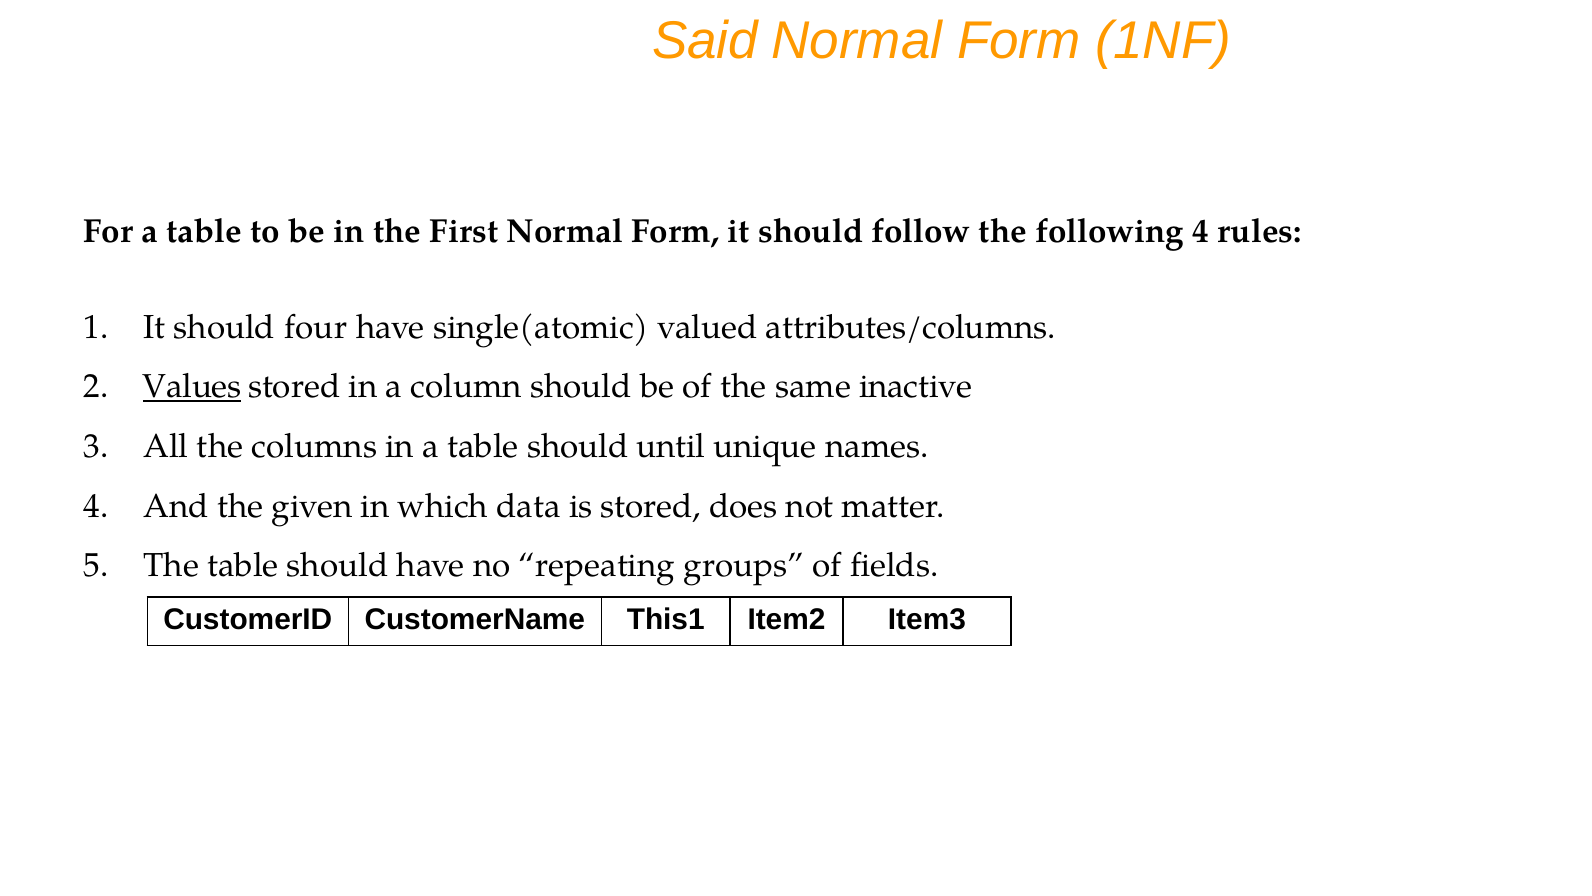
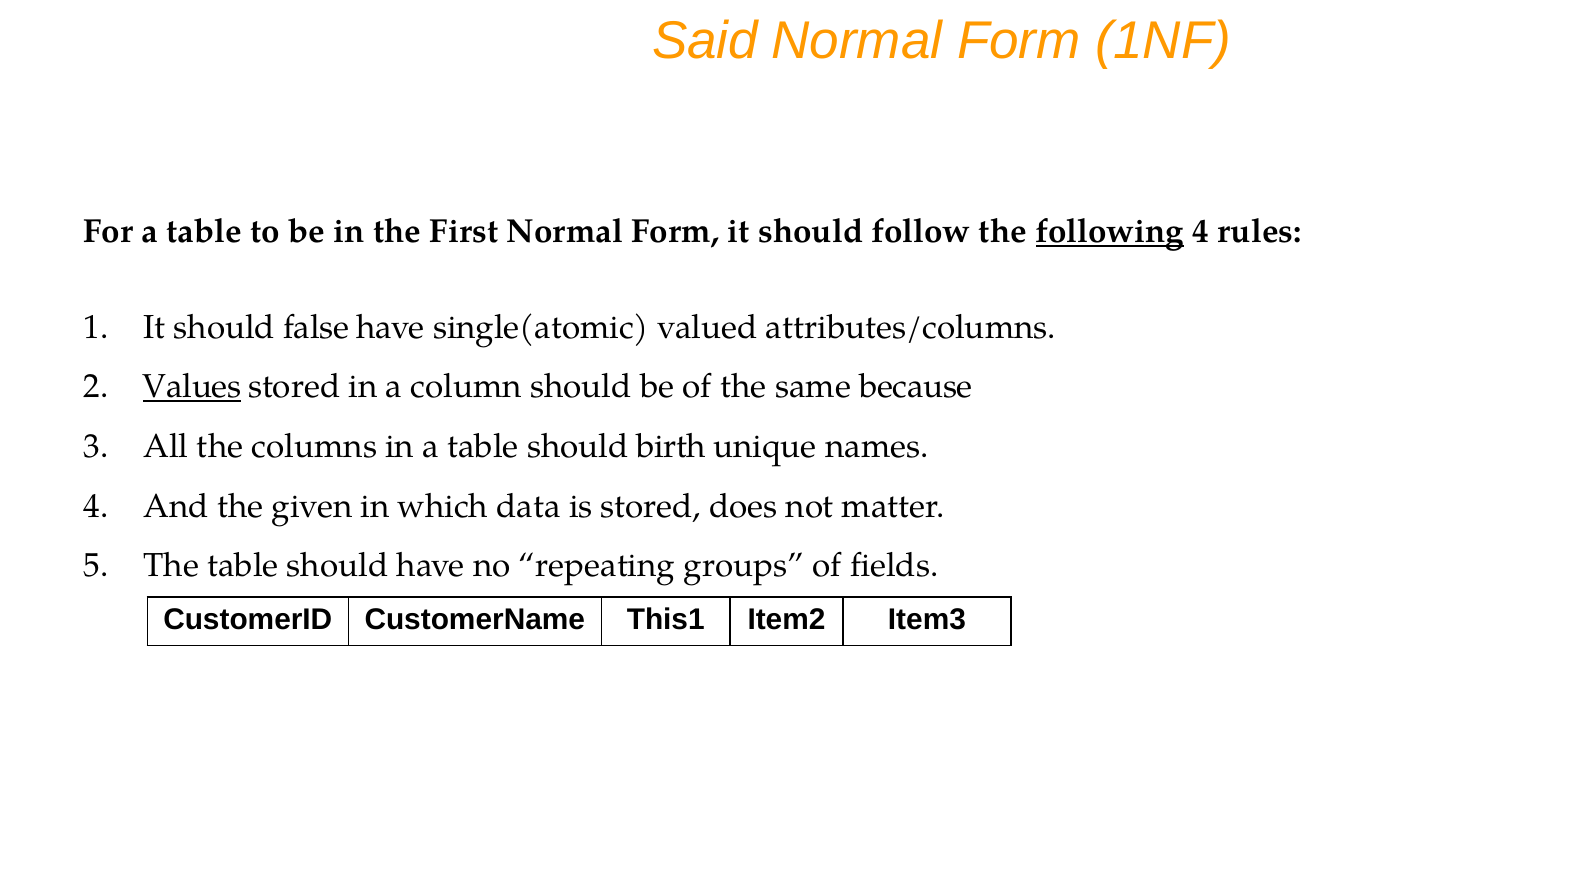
following underline: none -> present (1110, 231)
four: four -> false (316, 327)
inactive: inactive -> because (916, 387)
until: until -> birth (671, 446)
